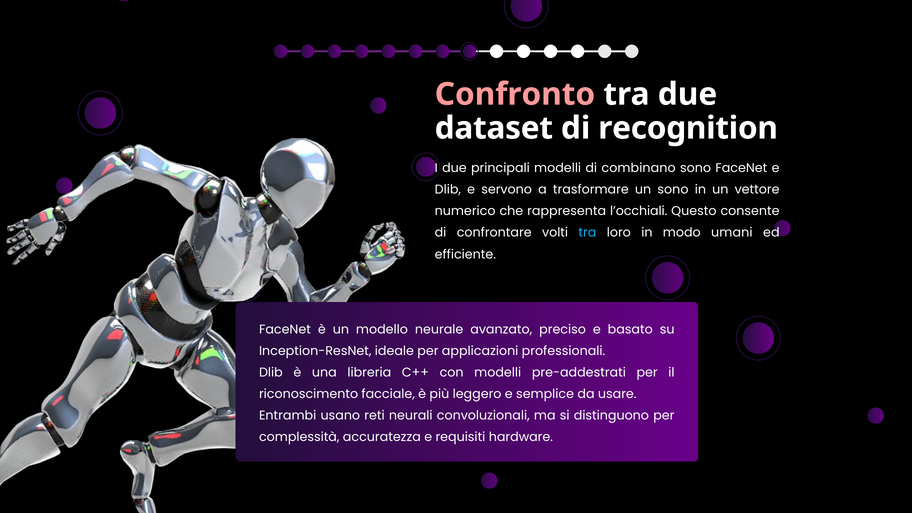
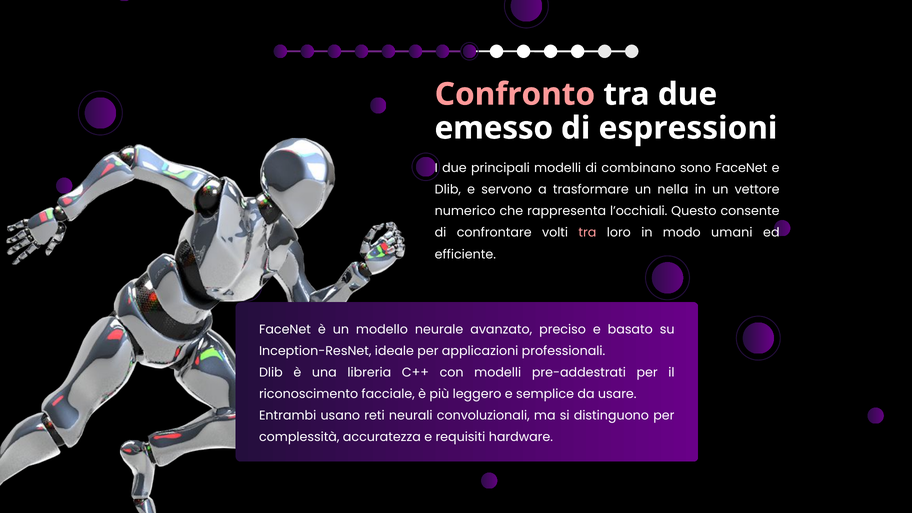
dataset: dataset -> emesso (494, 128)
recognition: recognition -> espressioni (688, 128)
un sono: sono -> nella (673, 190)
tra colour: light blue -> pink (587, 233)
